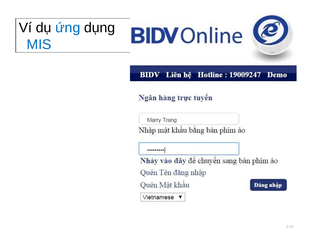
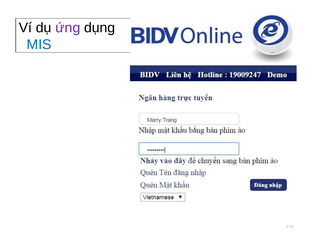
ứng colour: blue -> purple (68, 28)
